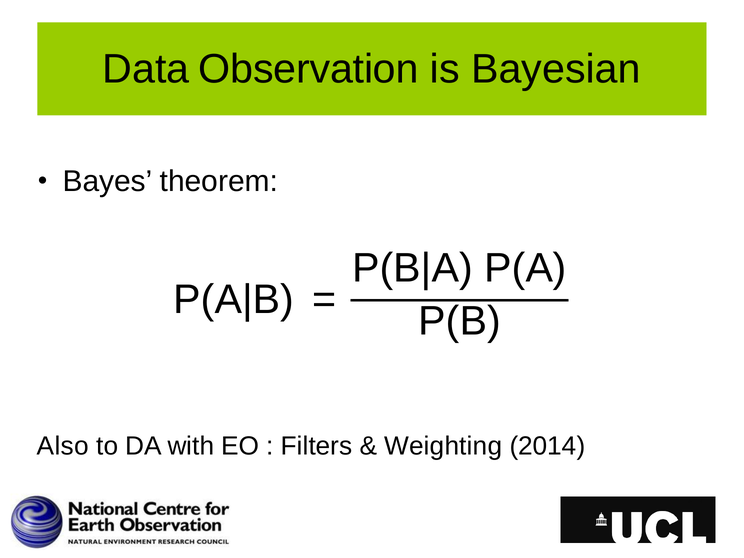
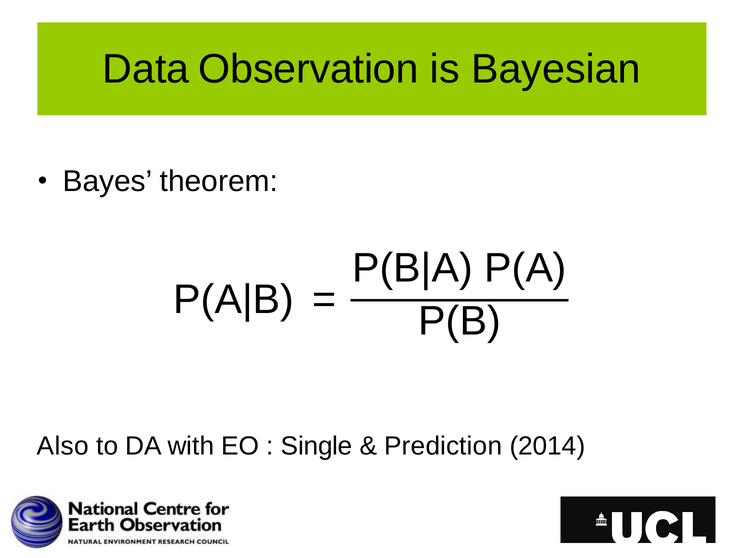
Filters: Filters -> Single (317, 446)
Weighting: Weighting -> Prediction (443, 446)
